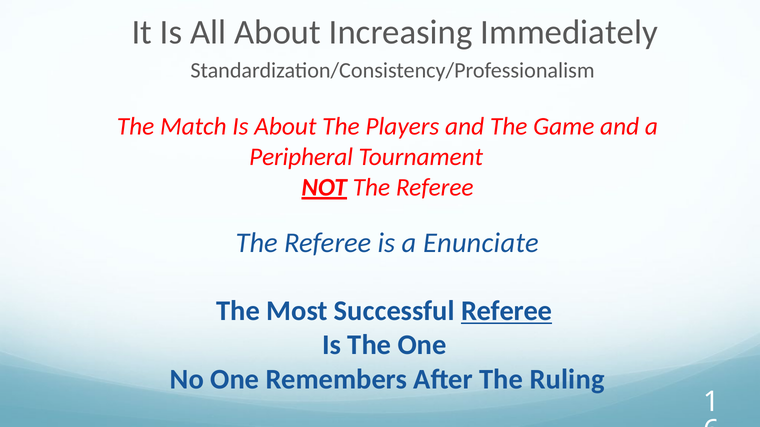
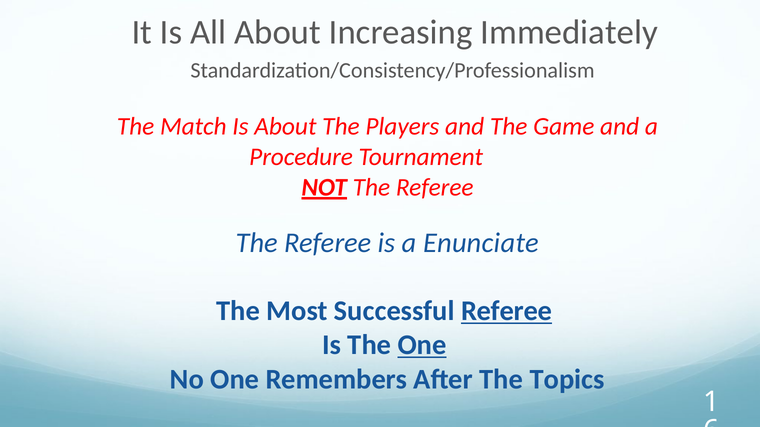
Peripheral: Peripheral -> Procedure (301, 157)
One underline: none -> present (422, 345)
Ruling: Ruling -> Topics (567, 380)
